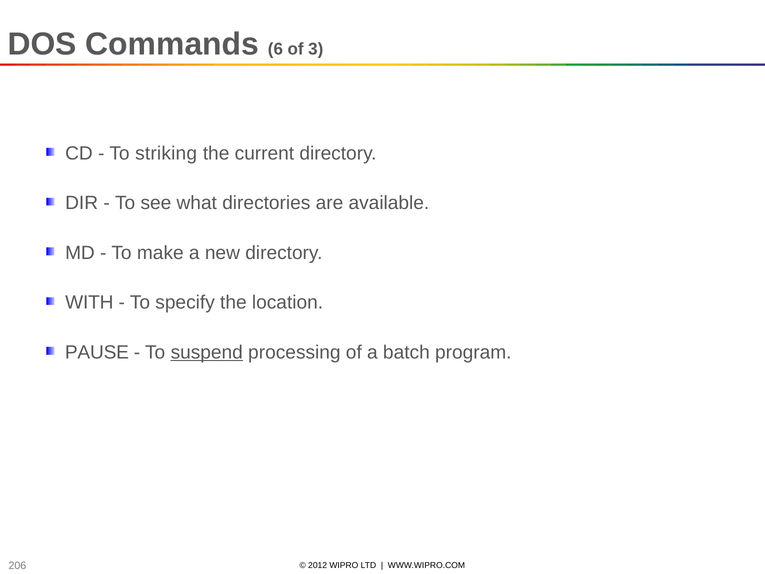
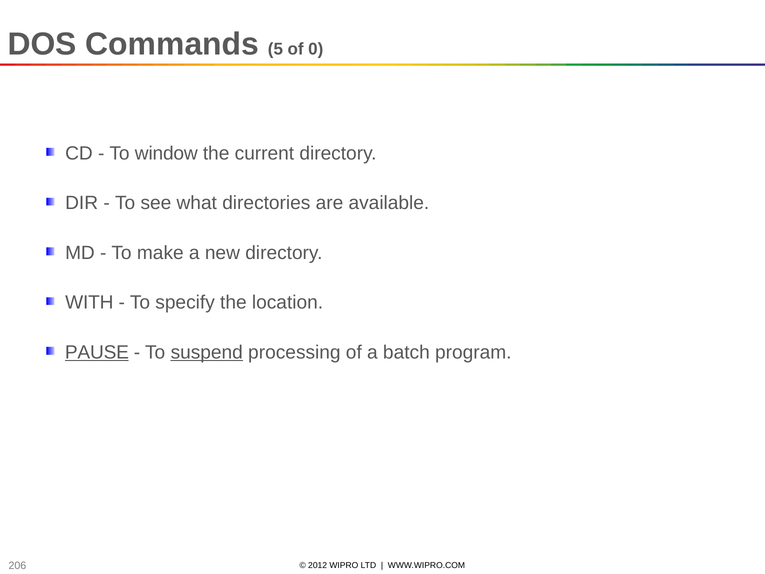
6: 6 -> 5 (275, 49)
3: 3 -> 0 (316, 49)
striking: striking -> window (166, 153)
PAUSE underline: none -> present (97, 352)
